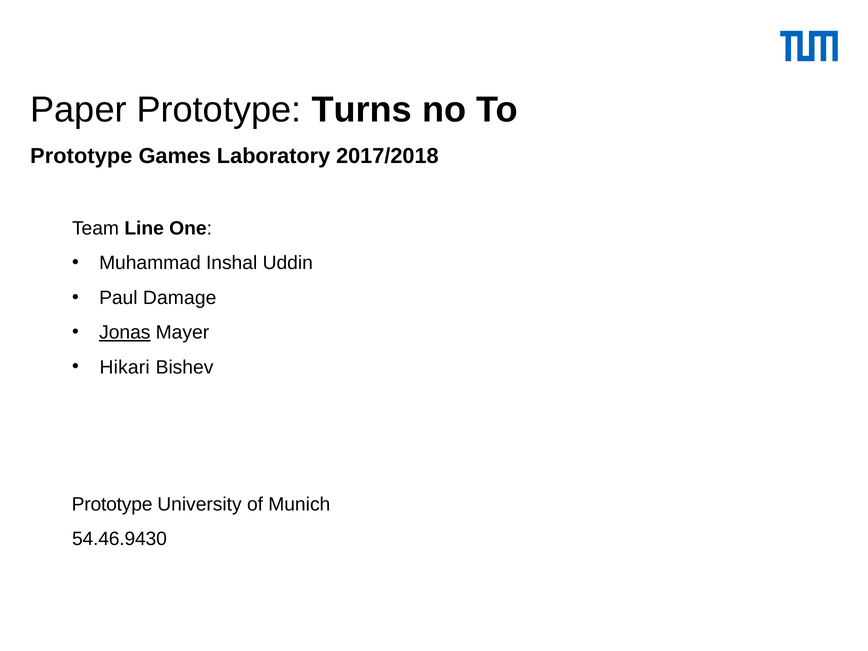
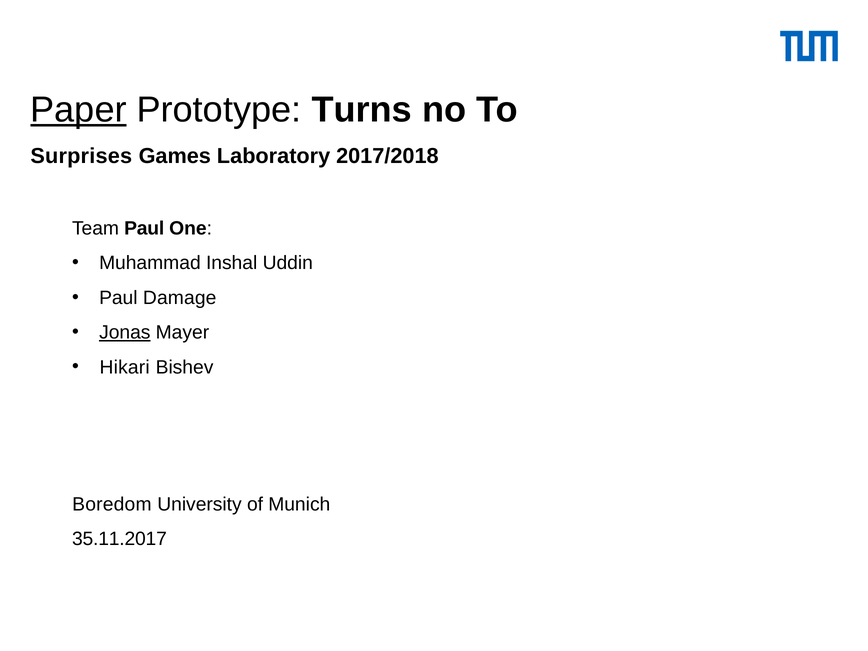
Paper underline: none -> present (78, 110)
Prototype: Prototype -> Surprises (81, 156)
Team Line: Line -> Paul (144, 228)
Prototype: Prototype -> Boredom (112, 504)
54.46.9430: 54.46.9430 -> 35.11.2017 (119, 539)
